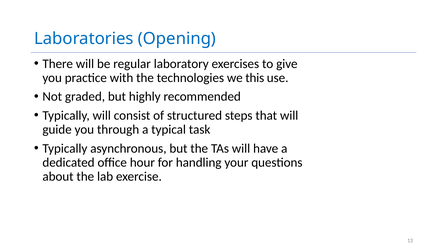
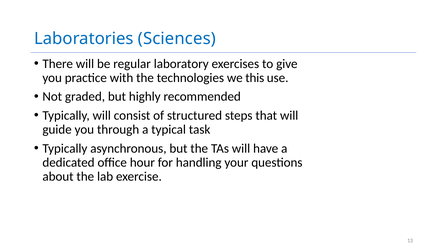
Opening: Opening -> Sciences (177, 38)
